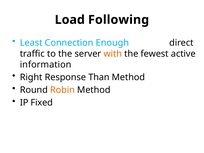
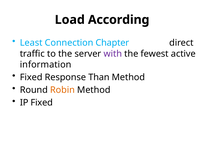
Following: Following -> According (119, 20)
Enough: Enough -> Chapter (112, 43)
with colour: orange -> purple (113, 54)
Right: Right -> Fixed (31, 77)
